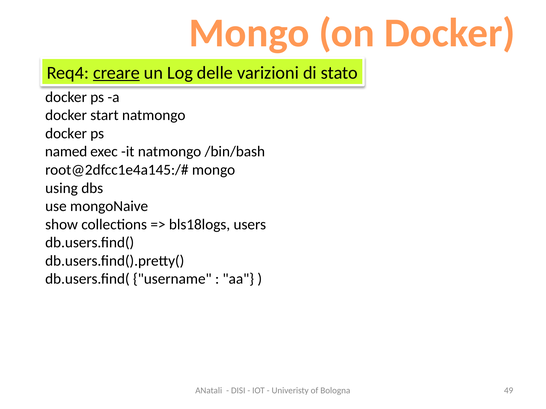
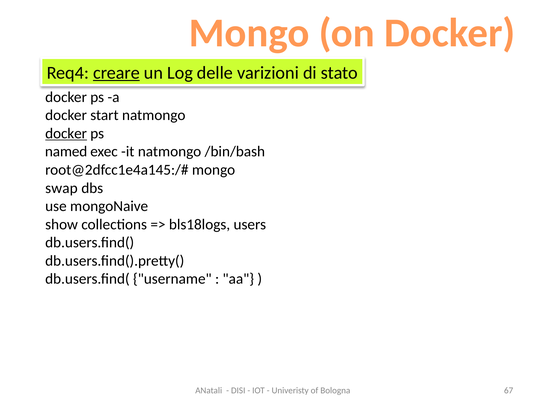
docker underline: none -> present (66, 134)
using: using -> swap (61, 188)
49: 49 -> 67 (509, 391)
